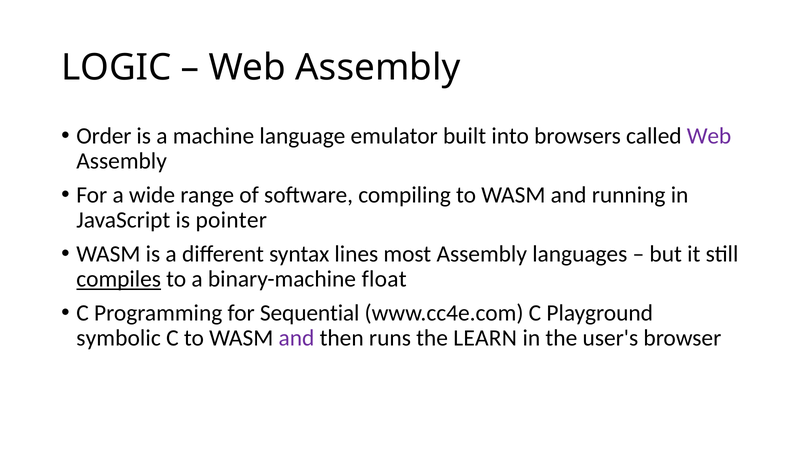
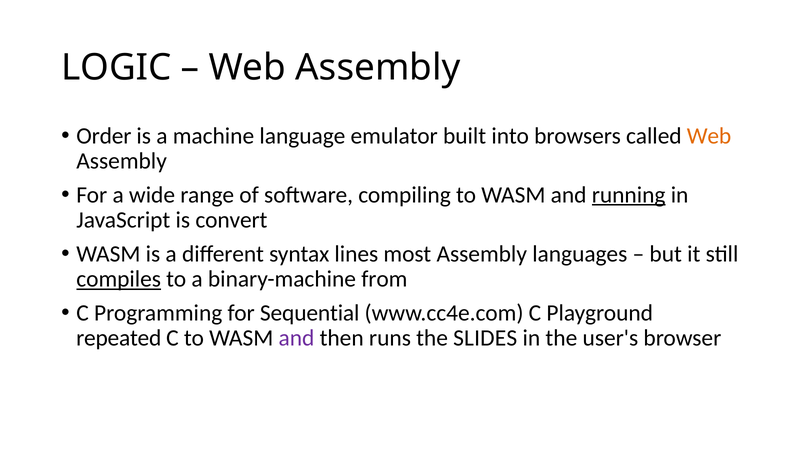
Web colour: purple -> orange (709, 136)
running underline: none -> present (629, 195)
pointer: pointer -> convert (231, 220)
float: float -> from (384, 279)
symbolic: symbolic -> repeated (119, 338)
LEARN: LEARN -> SLIDES (485, 338)
